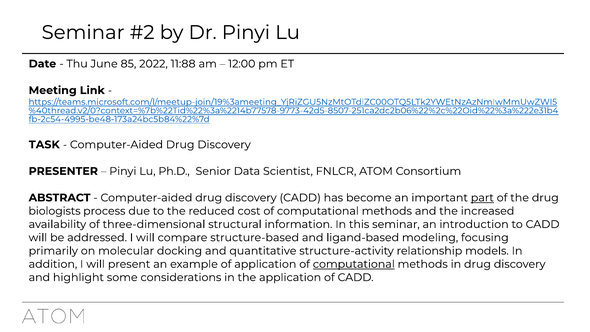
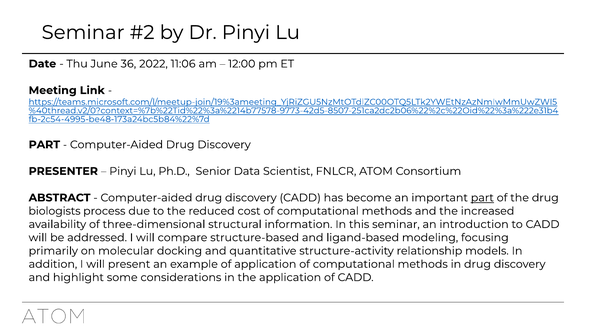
85: 85 -> 36 (128, 64)
11:88: 11:88 -> 11:06 (183, 64)
TASK: TASK -> PART (44, 145)
computational underline: present -> none (354, 264)
